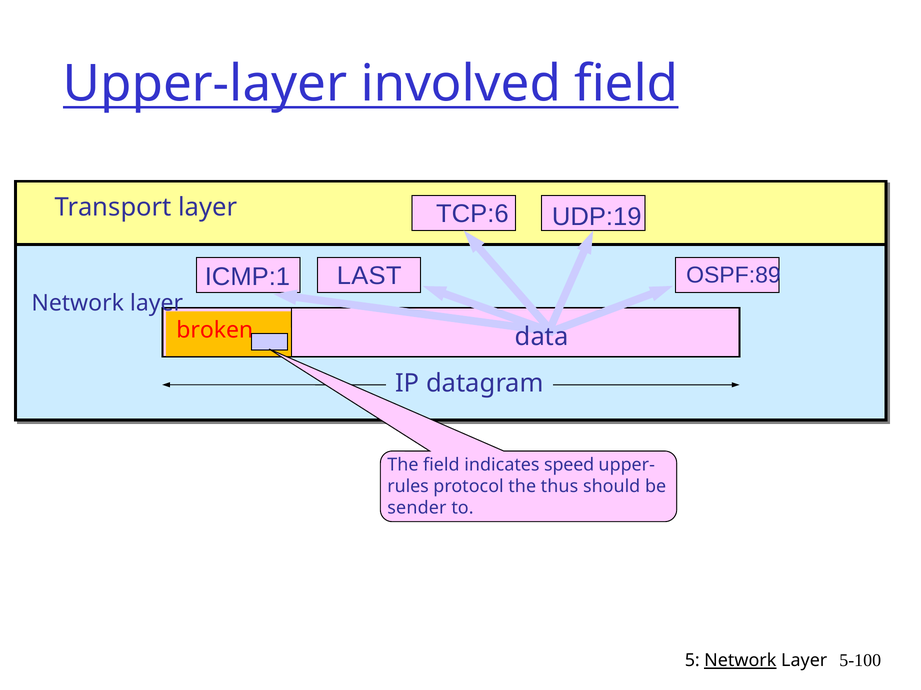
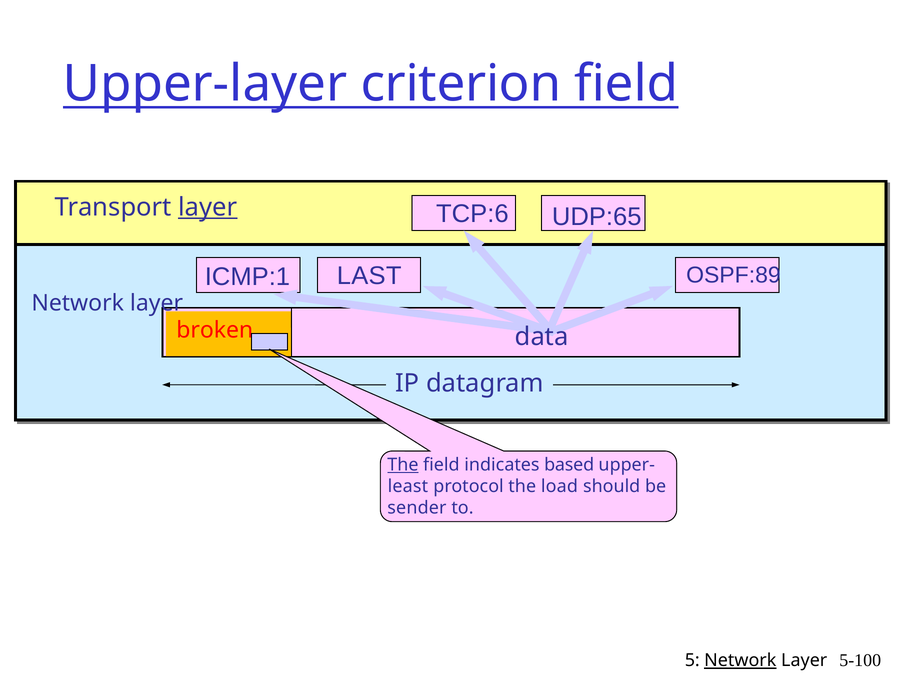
involved: involved -> criterion (461, 84)
layer underline: none -> present (208, 207)
UDP:19: UDP:19 -> UDP:65 (597, 217)
The underline: none -> present (403, 465)
speed: speed -> based (569, 465)
rules: rules -> least (408, 487)
thus: thus -> load (559, 487)
